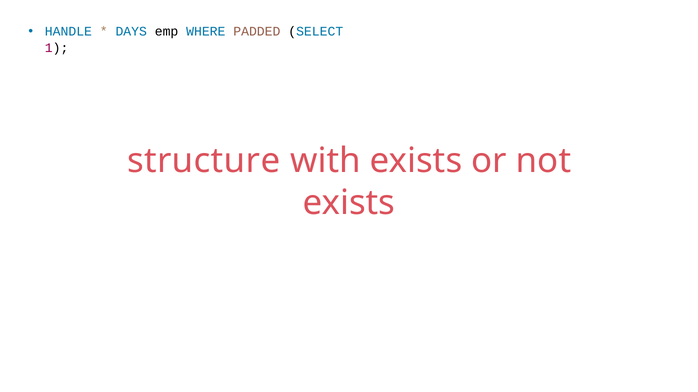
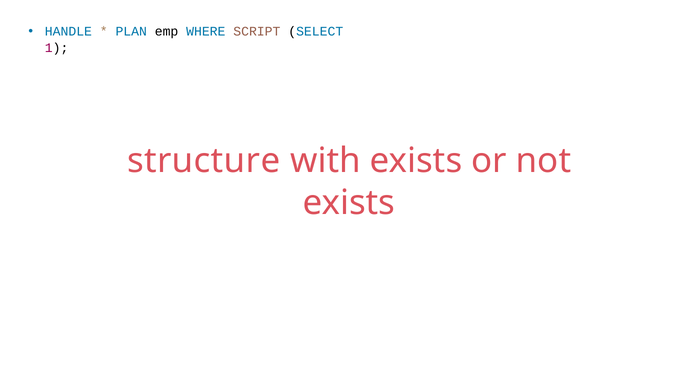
DAYS: DAYS -> PLAN (131, 31)
PADDED: PADDED -> SCRIPT (257, 31)
